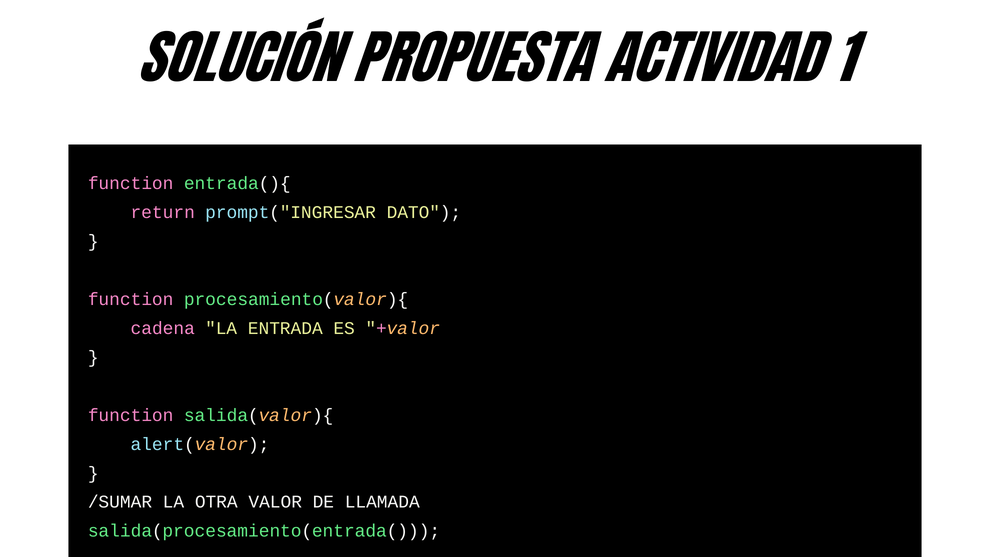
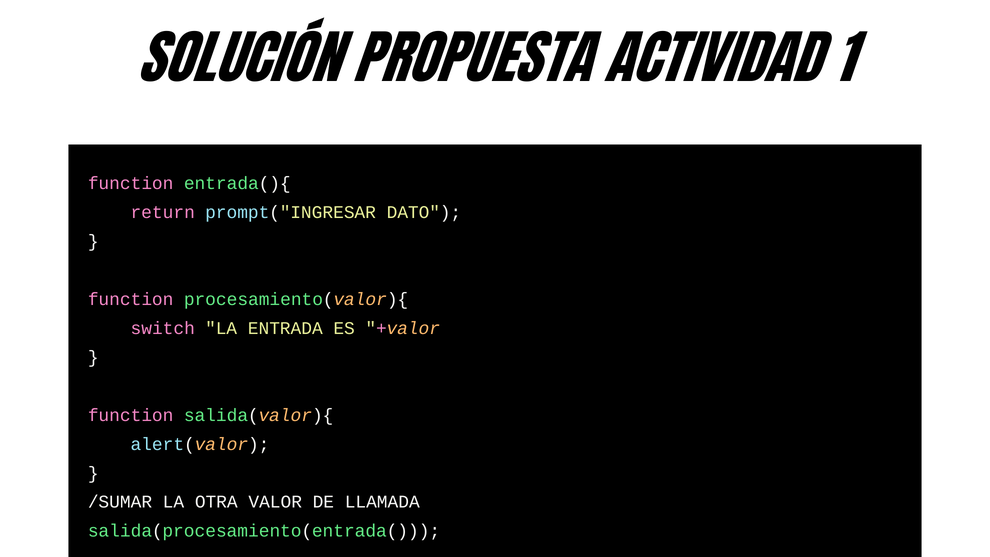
cadena: cadena -> switch (163, 328)
